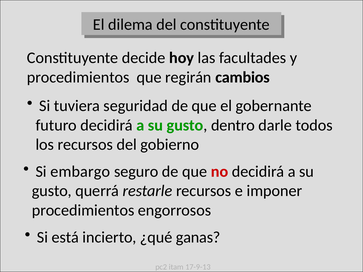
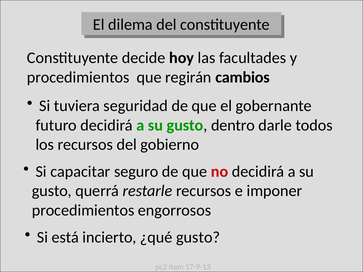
embargo: embargo -> capacitar (80, 172)
¿qué ganas: ganas -> gusto (198, 238)
